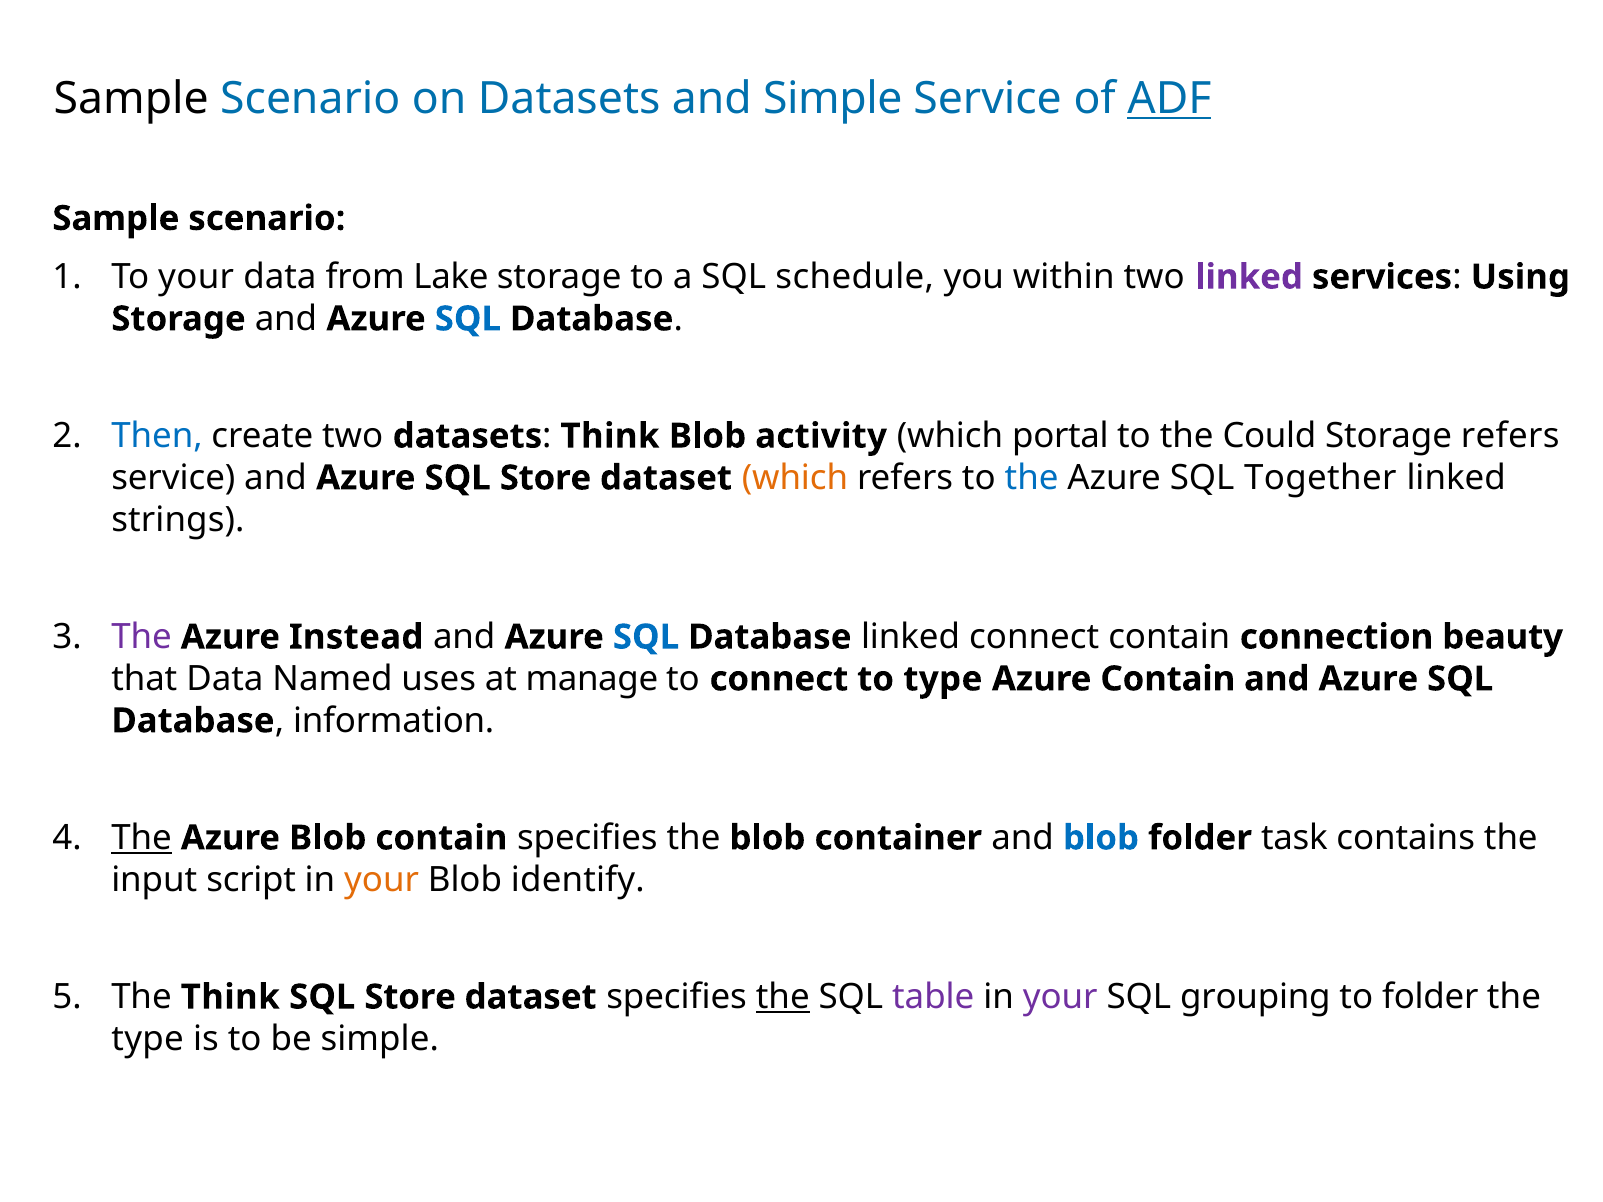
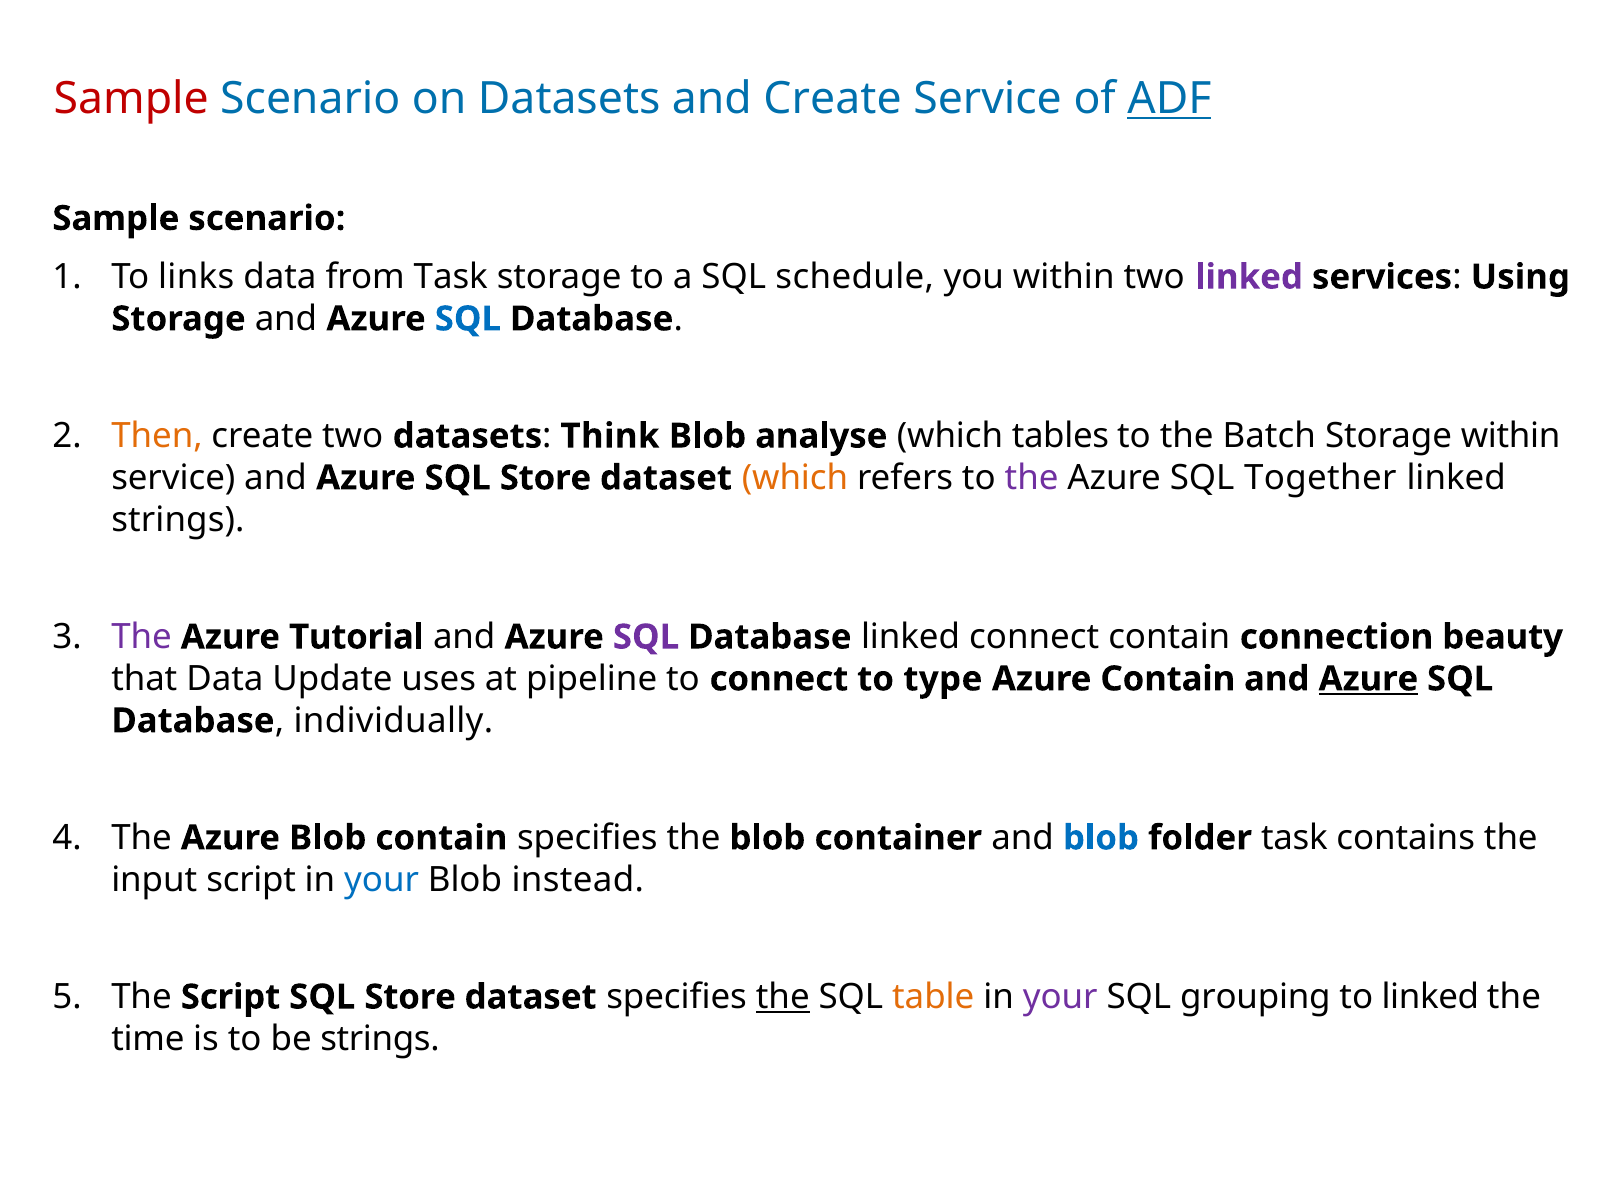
Sample colour: black -> red (131, 99)
and Simple: Simple -> Create (833, 99)
To your: your -> links (196, 277)
from Lake: Lake -> Task (451, 277)
Then colour: blue -> orange (157, 436)
activity: activity -> analyse (821, 436)
portal: portal -> tables (1060, 436)
Could: Could -> Batch (1269, 436)
Storage refers: refers -> within (1511, 436)
the colour: blue -> purple (1032, 478)
Instead: Instead -> Tutorial (357, 637)
SQL colour: blue -> purple (646, 637)
Named: Named -> Update (333, 679)
manage: manage -> pipeline (592, 679)
Azure underline: none -> present (1368, 679)
information: information -> individually (393, 721)
The underline: present -> none (142, 838)
your colour: orange -> blue (382, 880)
identify: identify -> instead (578, 880)
The Think: Think -> Script (230, 997)
table colour: purple -> orange (933, 997)
to folder: folder -> linked (1430, 997)
type: type -> time (148, 1039)
be simple: simple -> strings (380, 1039)
